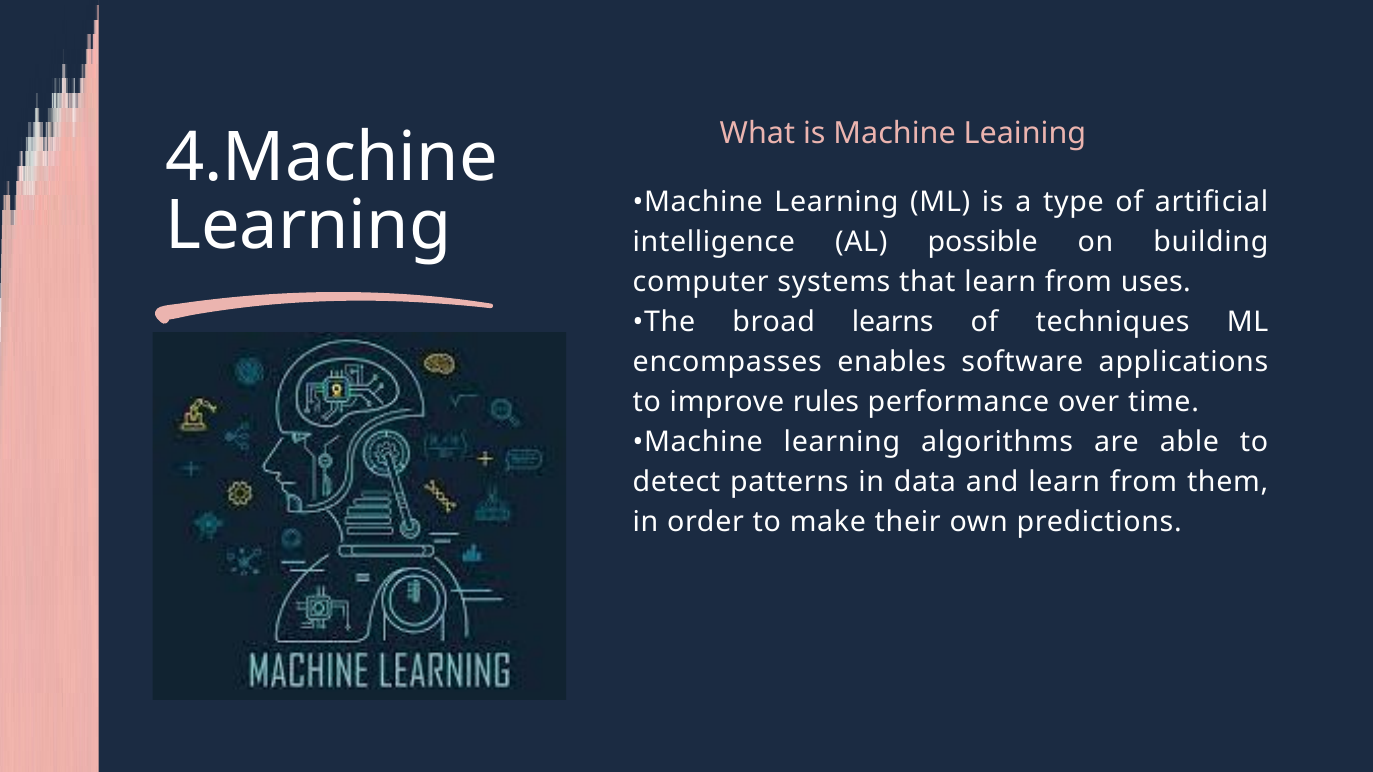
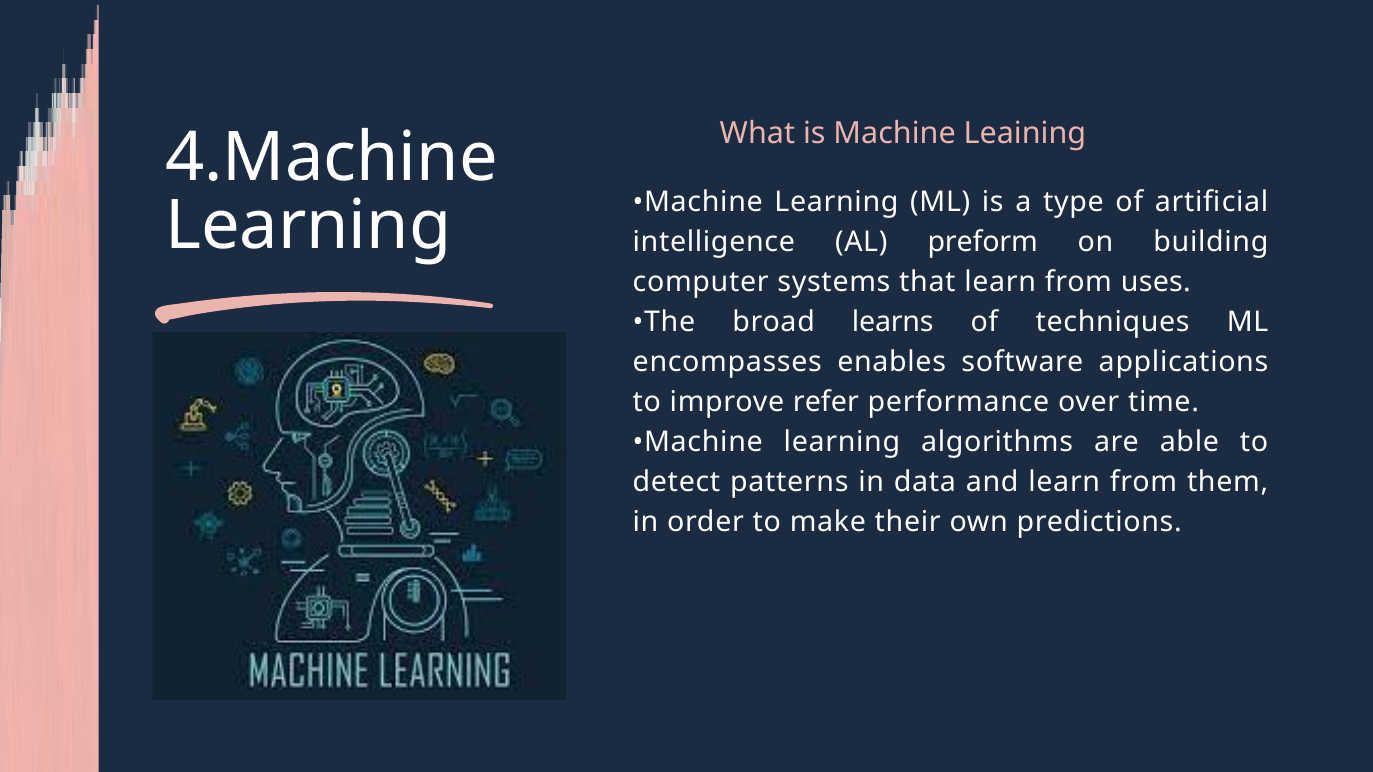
possible: possible -> preform (983, 242)
rules: rules -> refer (826, 402)
